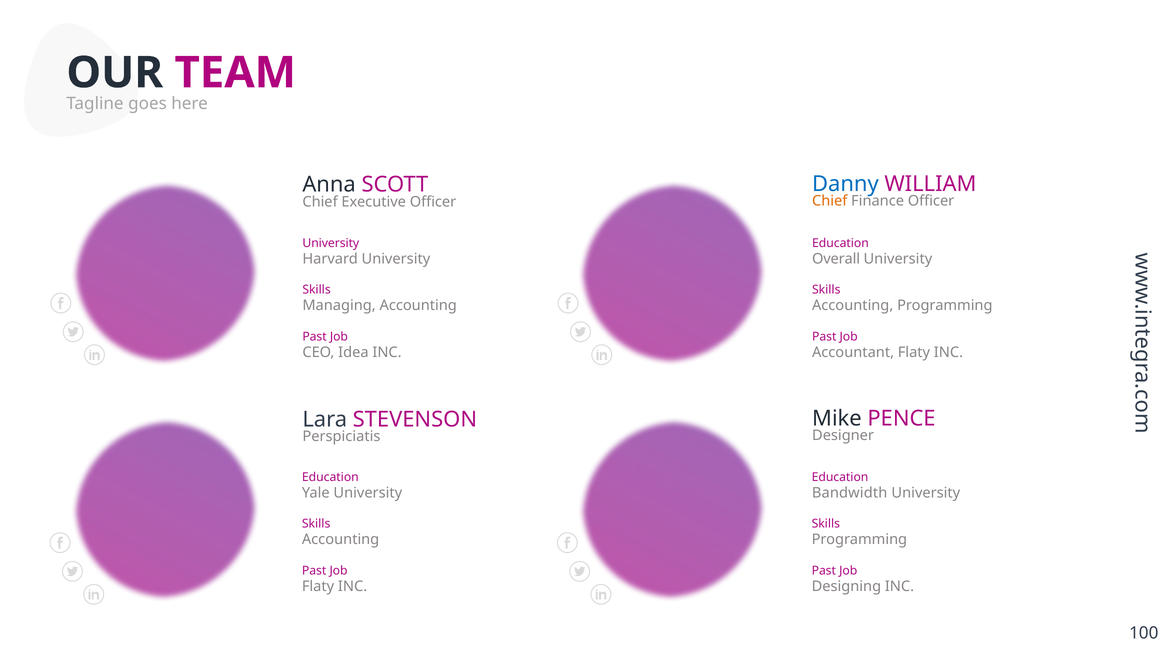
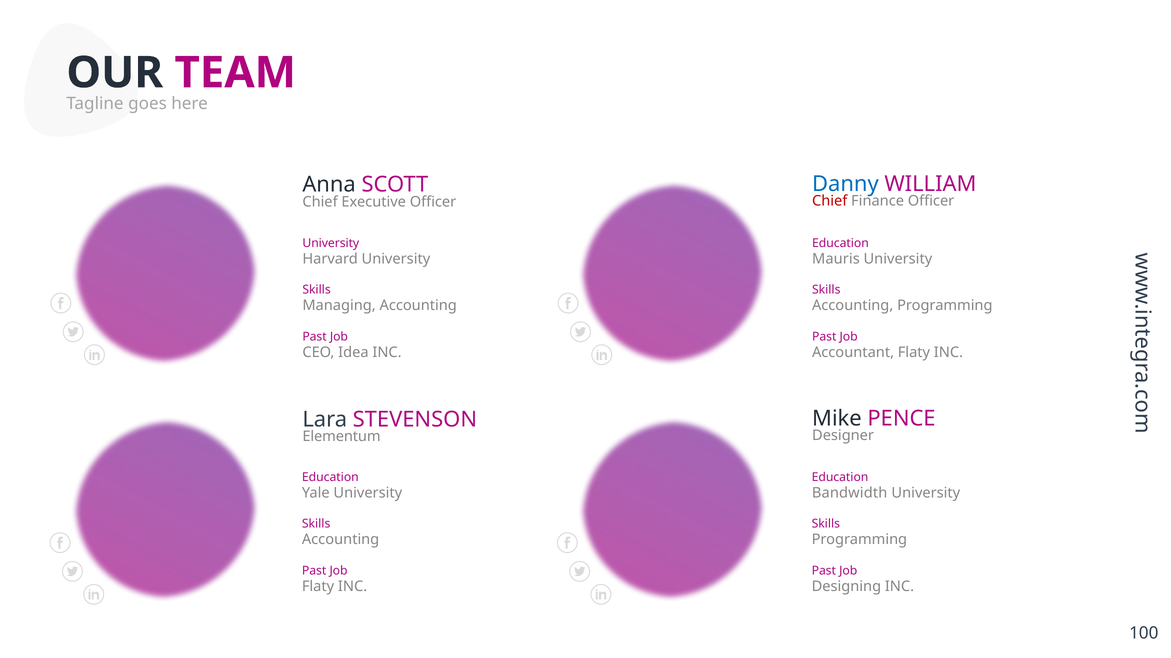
Chief colour: orange -> red (830, 201)
Overall: Overall -> Mauris (836, 259)
Perspiciatis: Perspiciatis -> Elementum (341, 437)
